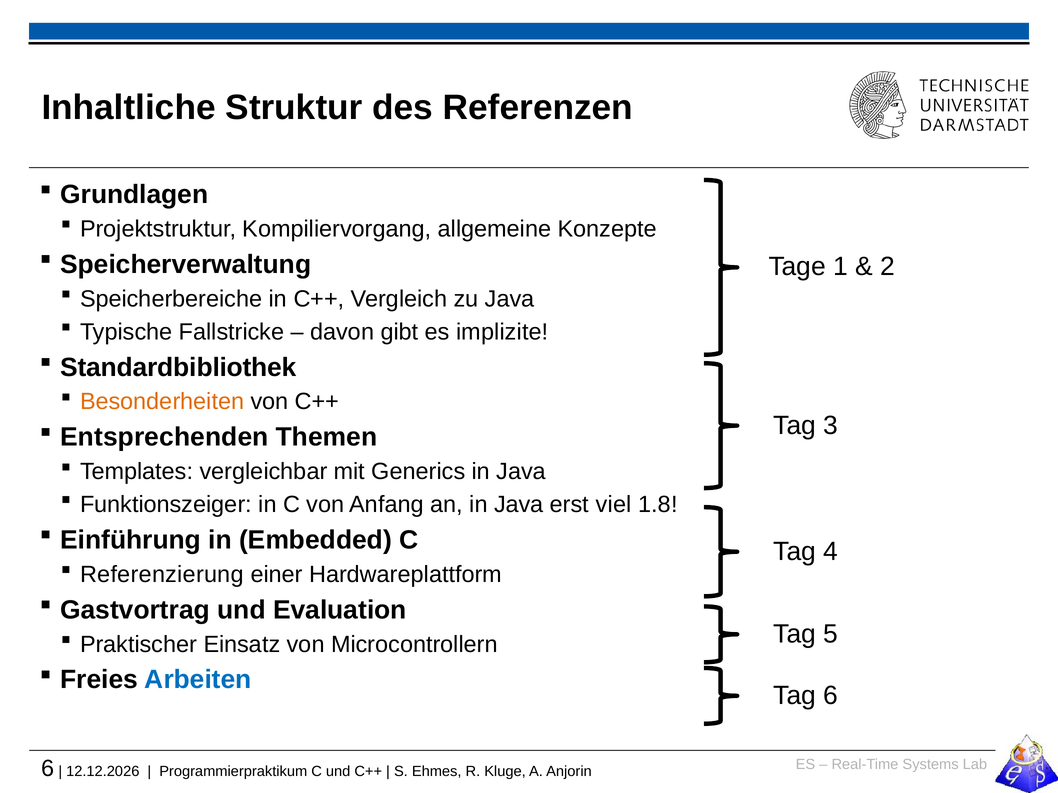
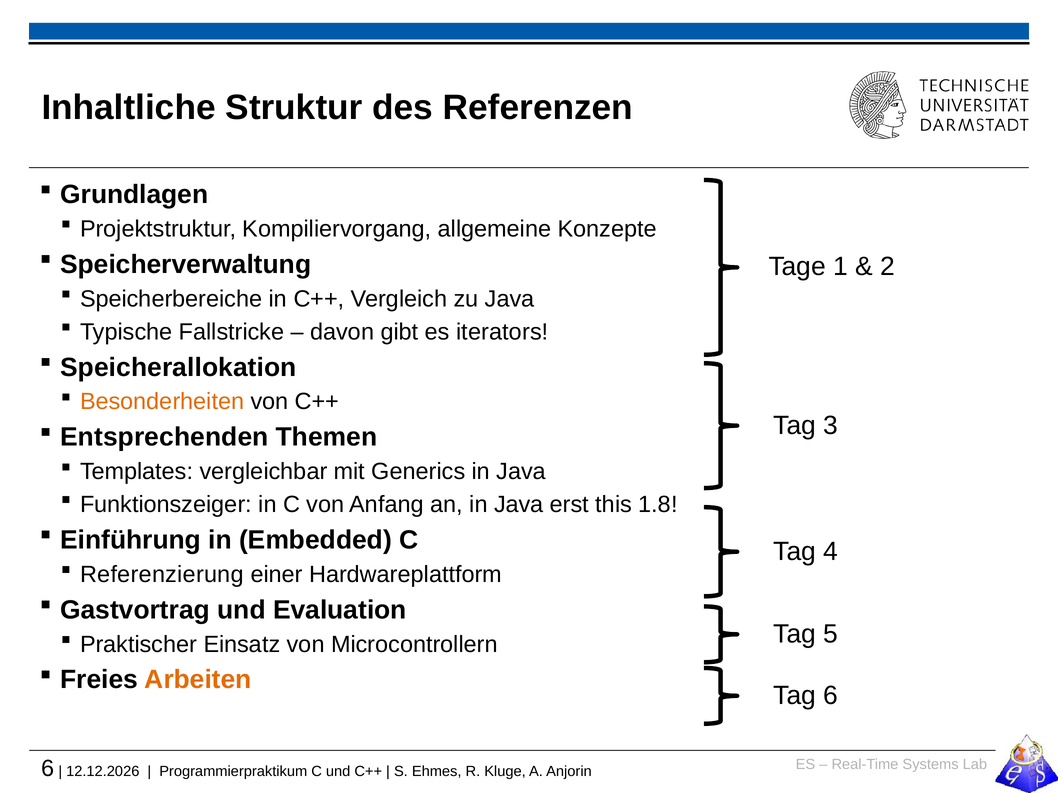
implizite: implizite -> iterators (502, 332)
Standardbibliothek: Standardbibliothek -> Speicherallokation (178, 368)
viel: viel -> this (614, 505)
Arbeiten colour: blue -> orange (198, 680)
